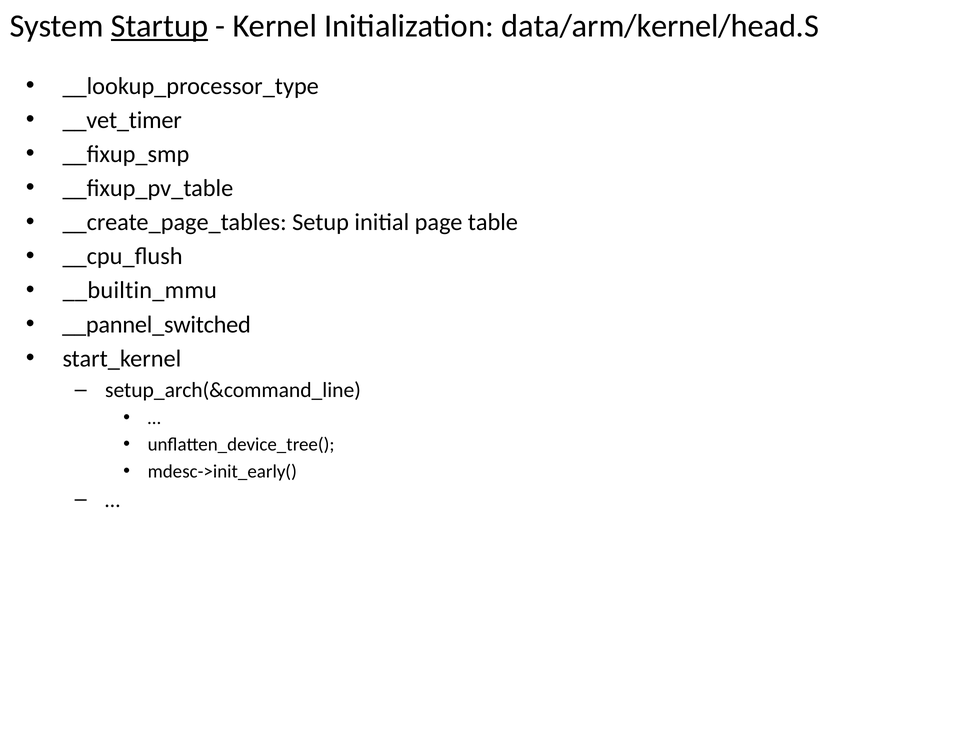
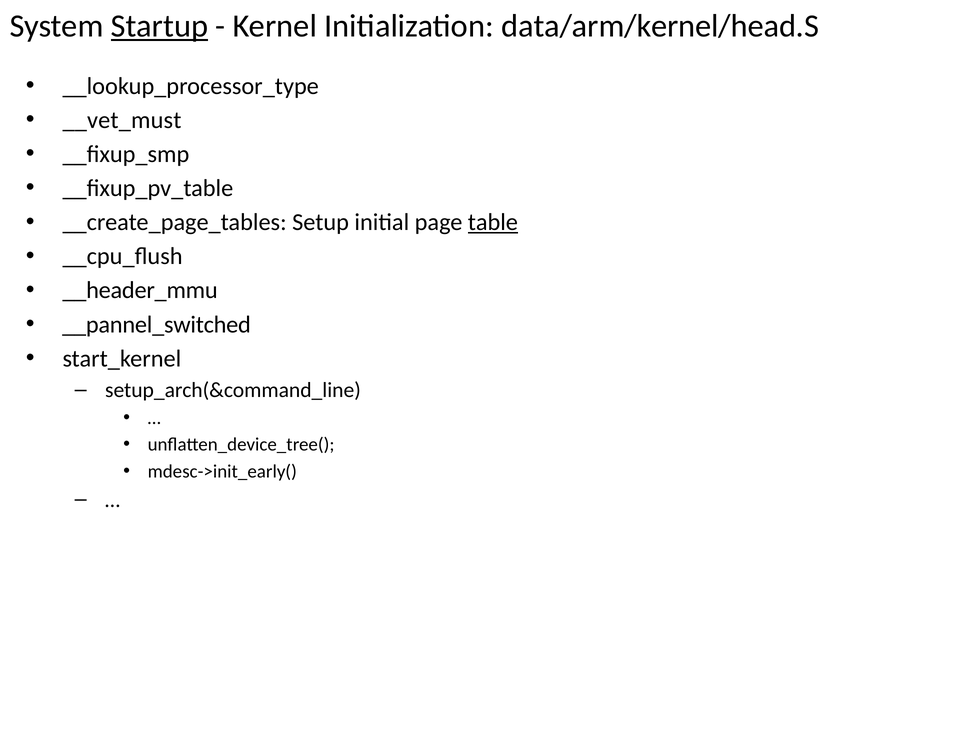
__vet_timer: __vet_timer -> __vet_must (122, 120)
table underline: none -> present (493, 222)
__builtin_mmu: __builtin_mmu -> __header_mmu (140, 291)
